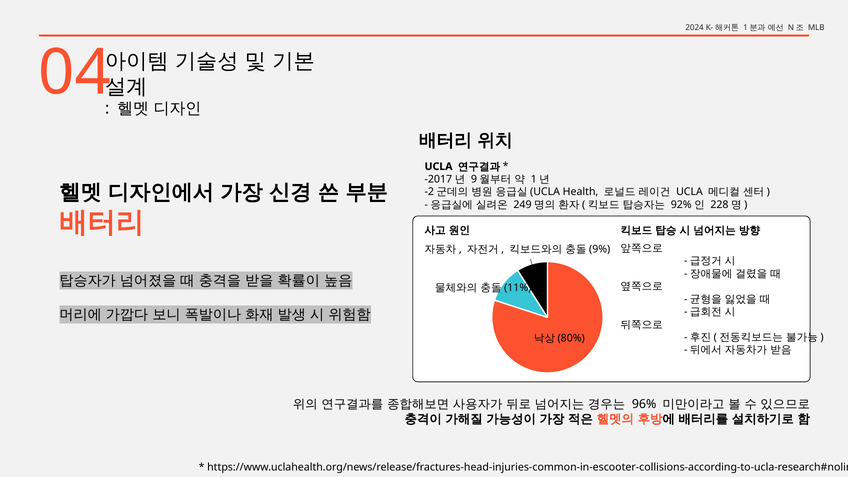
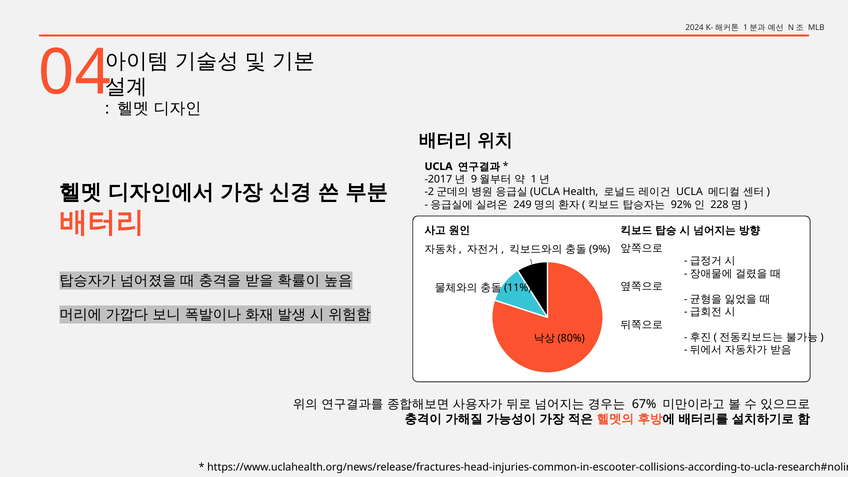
96%: 96% -> 67% (644, 404)
